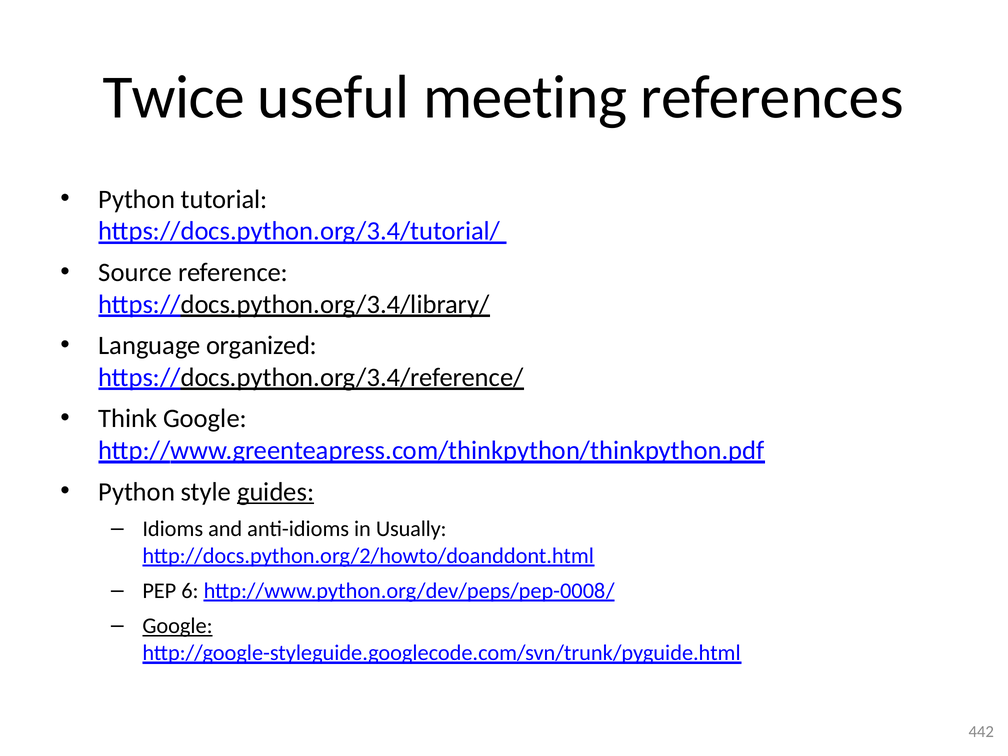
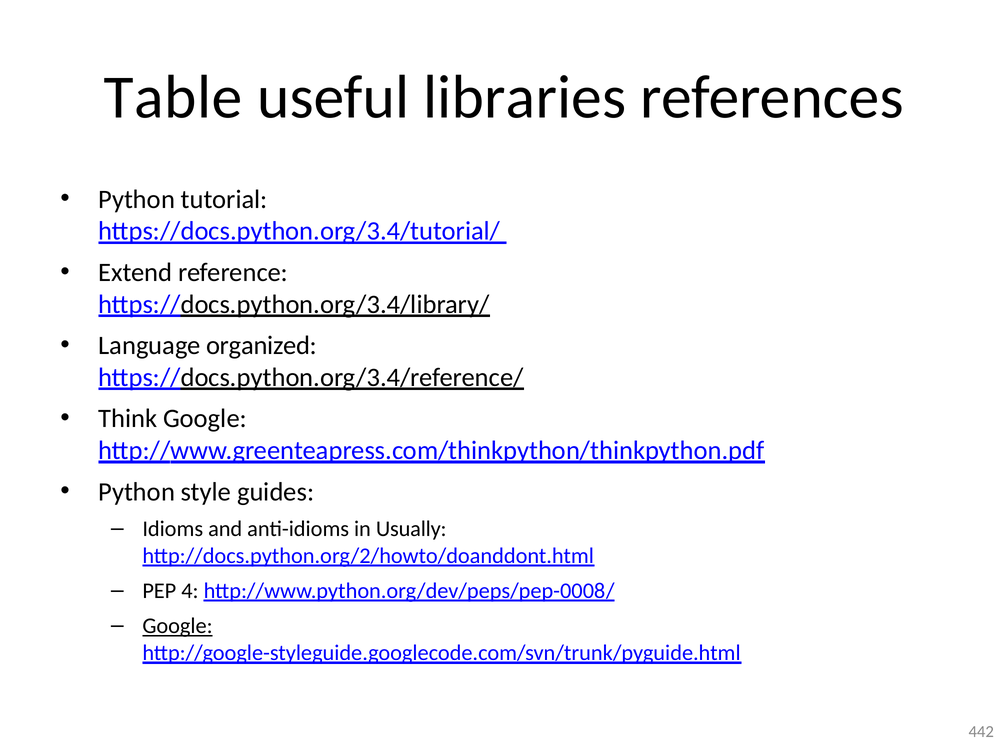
Twice: Twice -> Table (173, 98)
meeting: meeting -> libraries (525, 98)
Source: Source -> Extend (135, 272)
guides underline: present -> none (276, 492)
6: 6 -> 4 (190, 591)
